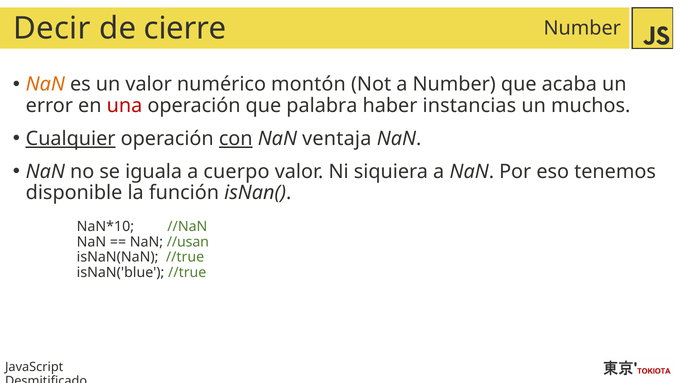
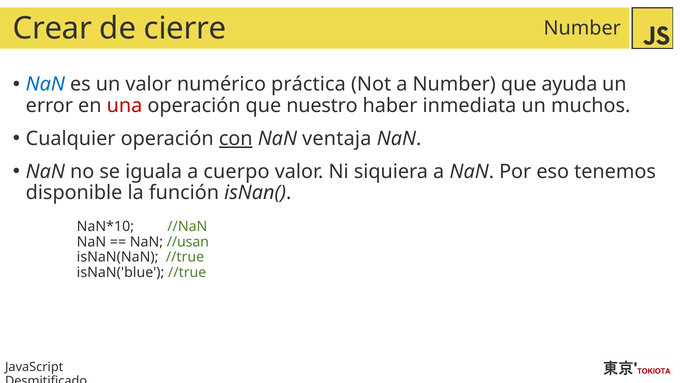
Decir: Decir -> Crear (52, 28)
NaN colour: orange -> blue (45, 84)
montón: montón -> práctica (308, 84)
acaba: acaba -> ayuda (569, 84)
palabra: palabra -> nuestro (322, 106)
instancias: instancias -> inmediata (469, 106)
Cualquier underline: present -> none (71, 138)
